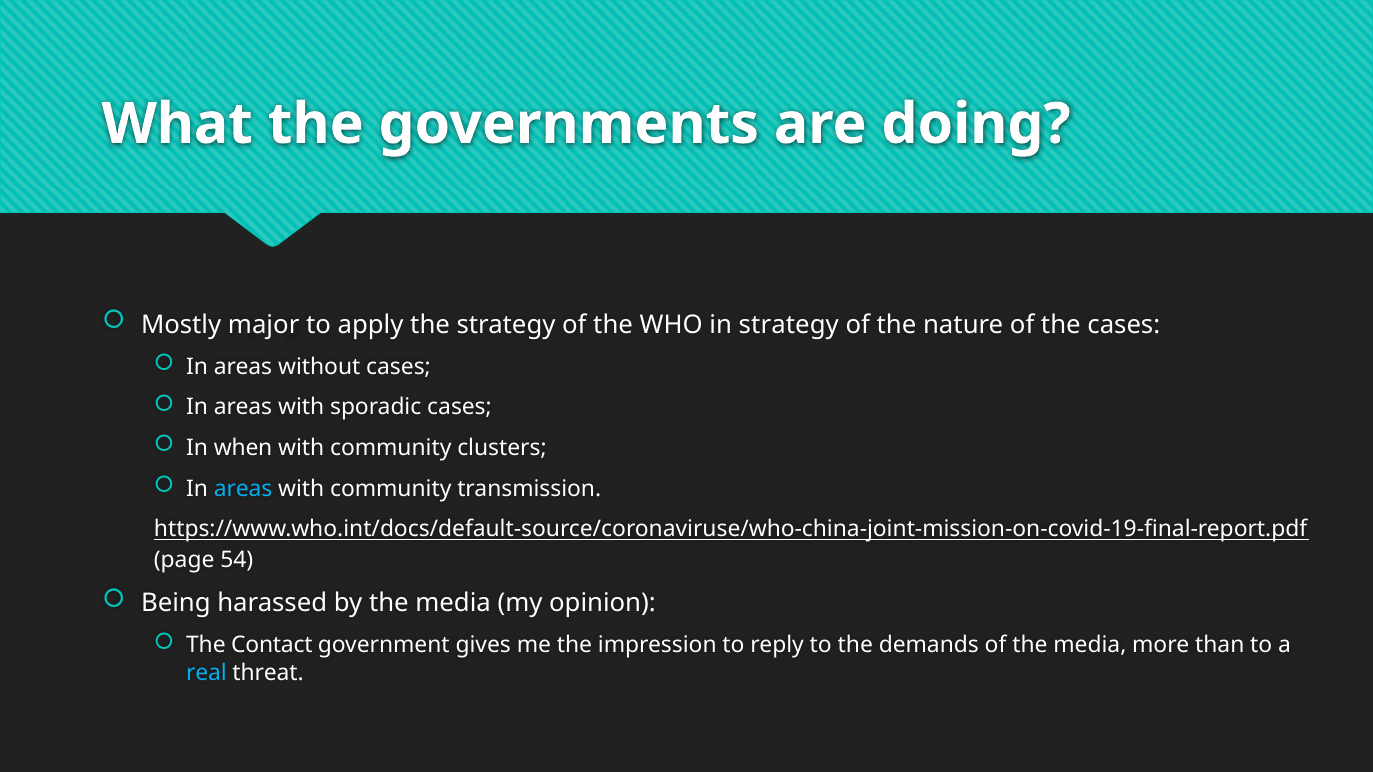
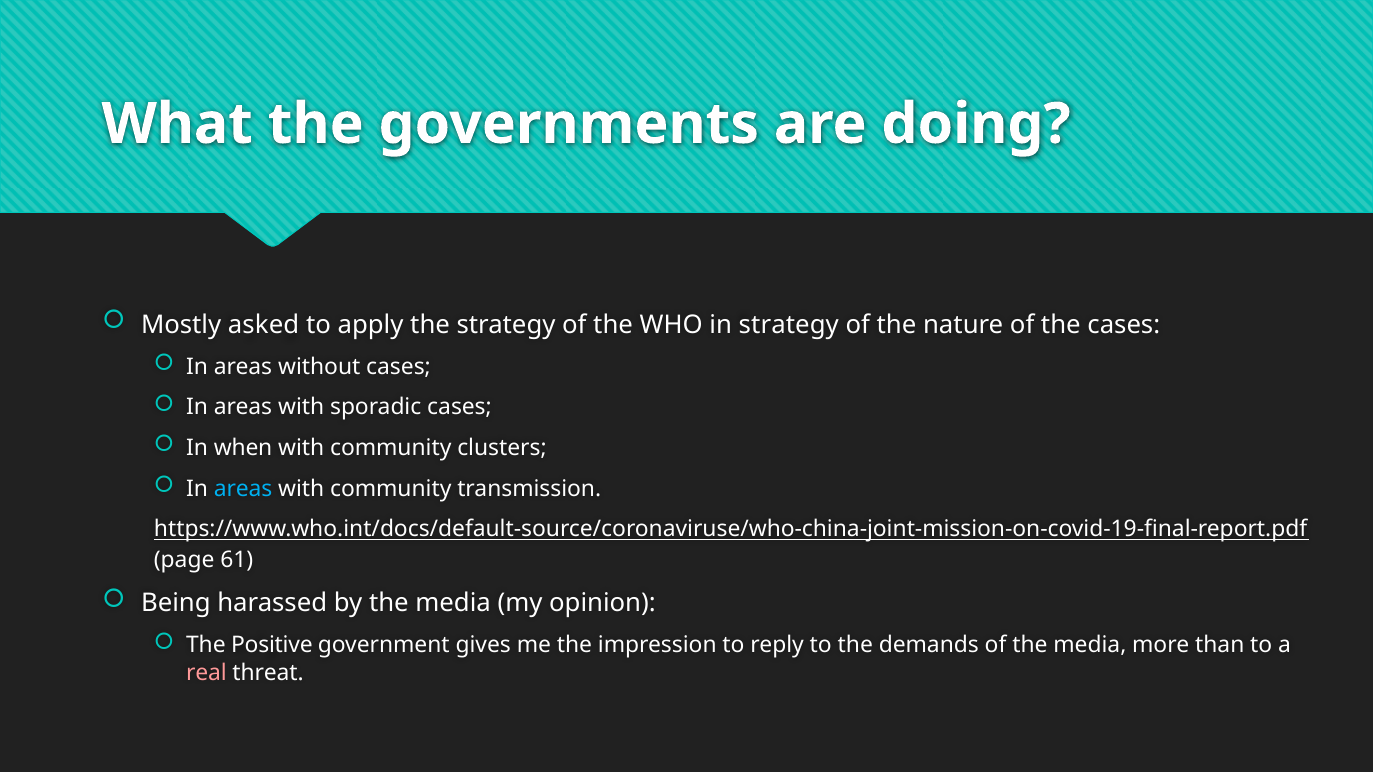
major: major -> asked (264, 325)
54: 54 -> 61 (237, 560)
Contact: Contact -> Positive (272, 646)
real colour: light blue -> pink (206, 673)
